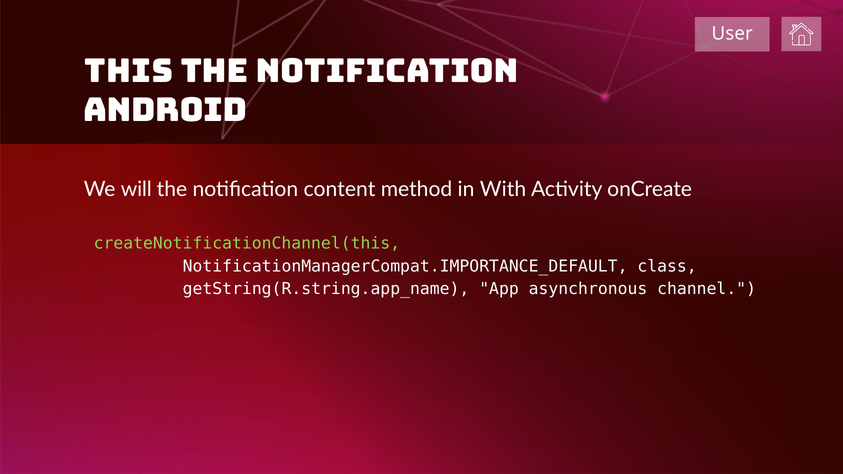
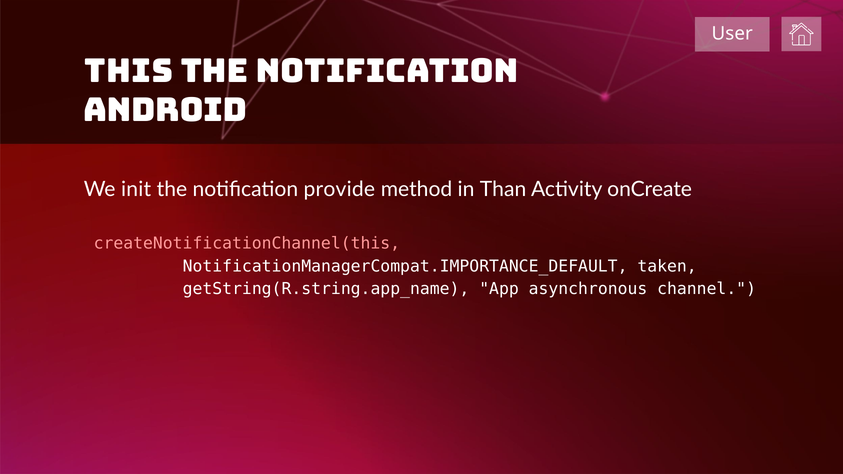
will: will -> init (136, 190)
content: content -> provide (339, 190)
With: With -> Than (503, 190)
createNotificationChannel(this colour: light green -> pink (247, 244)
class: class -> taken (667, 266)
